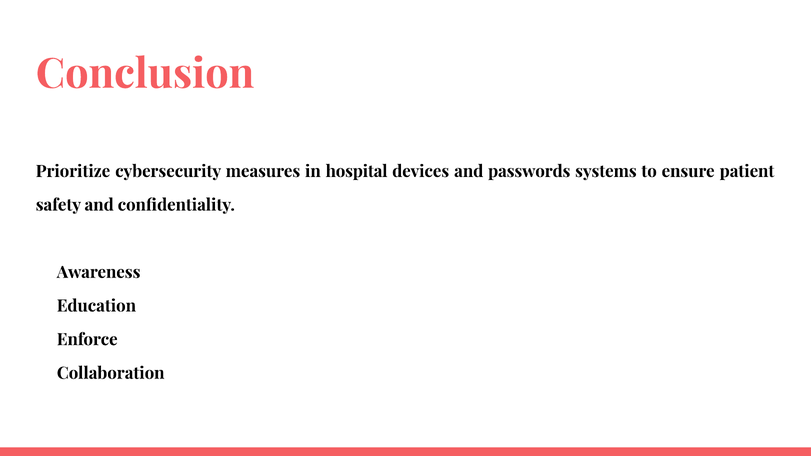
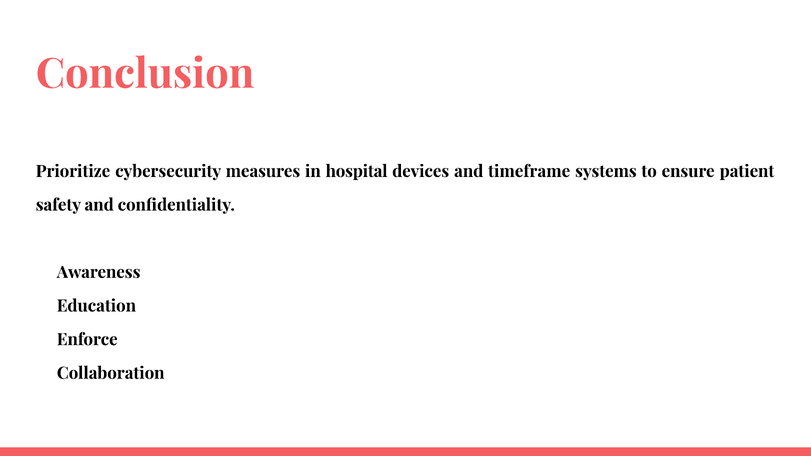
passwords: passwords -> timeframe (529, 171)
